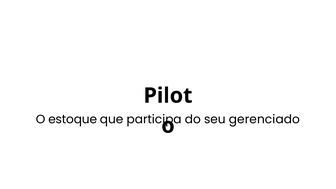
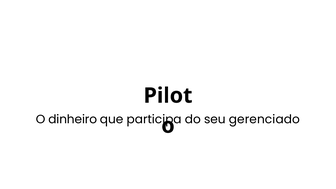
estoque: estoque -> dinheiro (73, 119)
